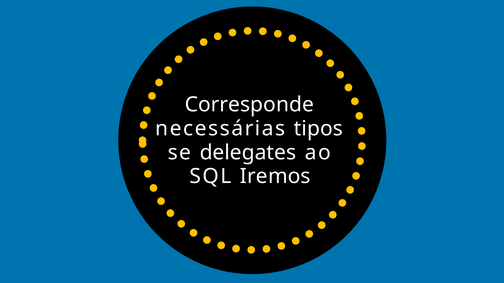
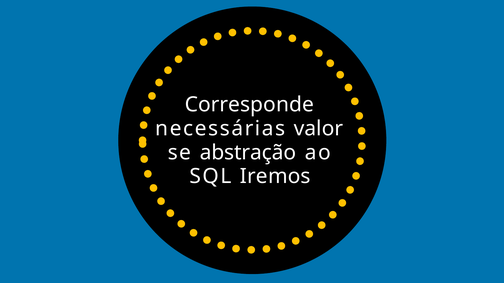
tipos: tipos -> valor (319, 129)
delegates: delegates -> abstração (248, 153)
